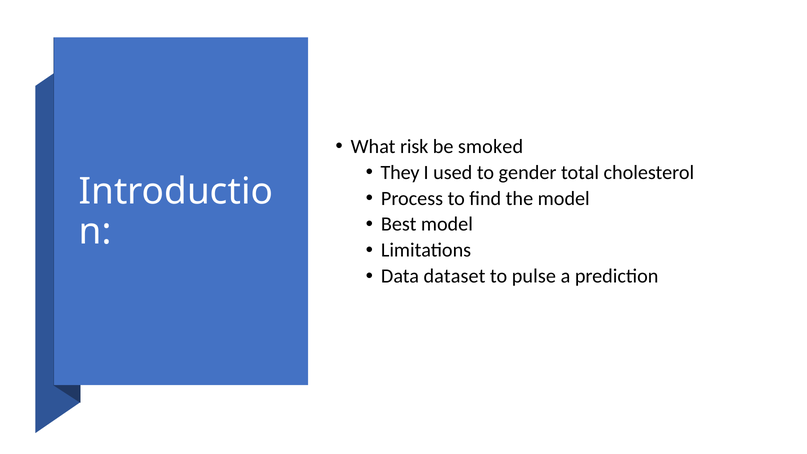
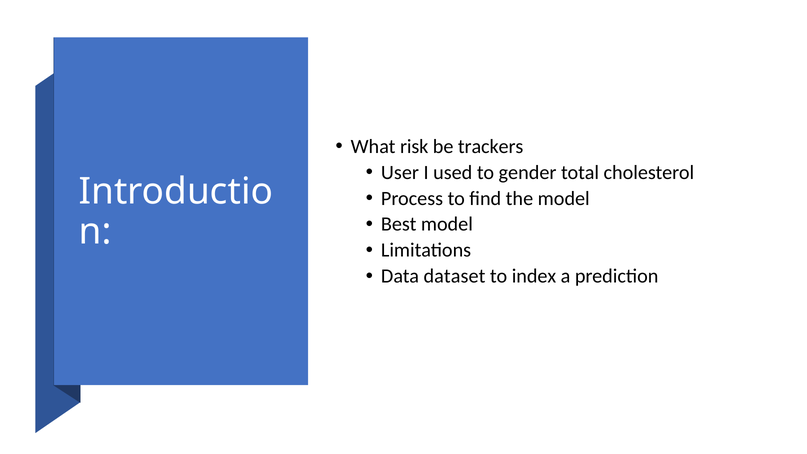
smoked: smoked -> trackers (491, 146)
They: They -> User (400, 172)
pulse: pulse -> index (534, 276)
